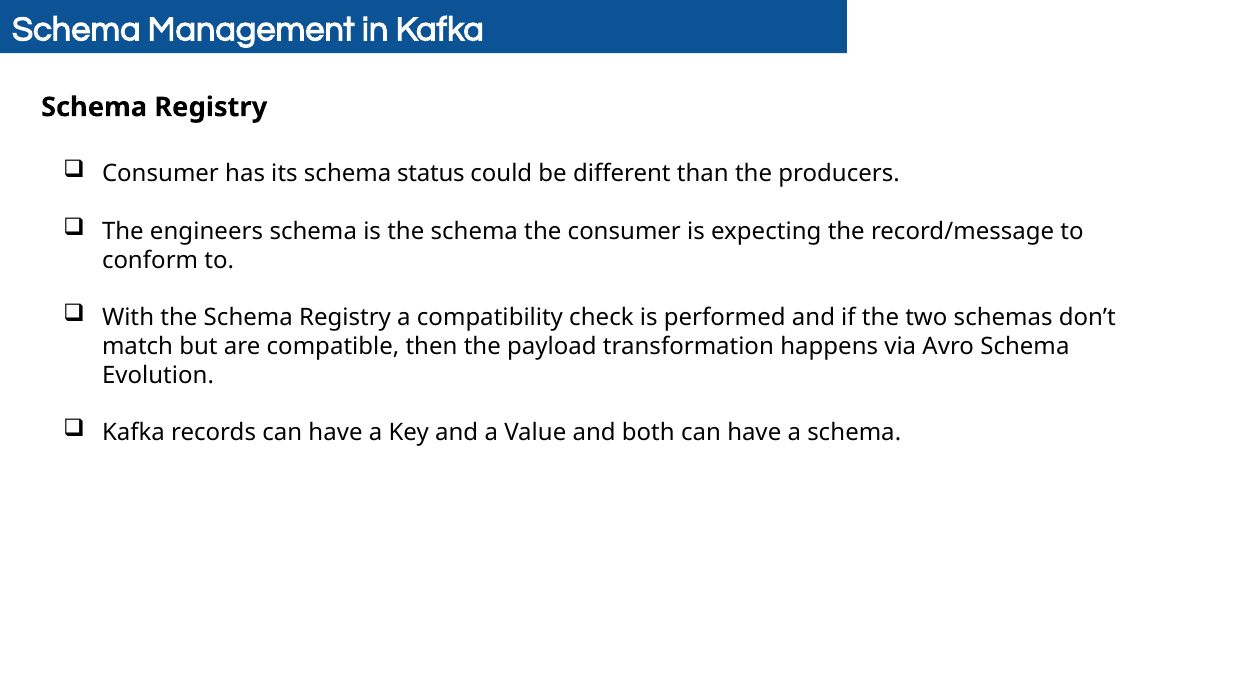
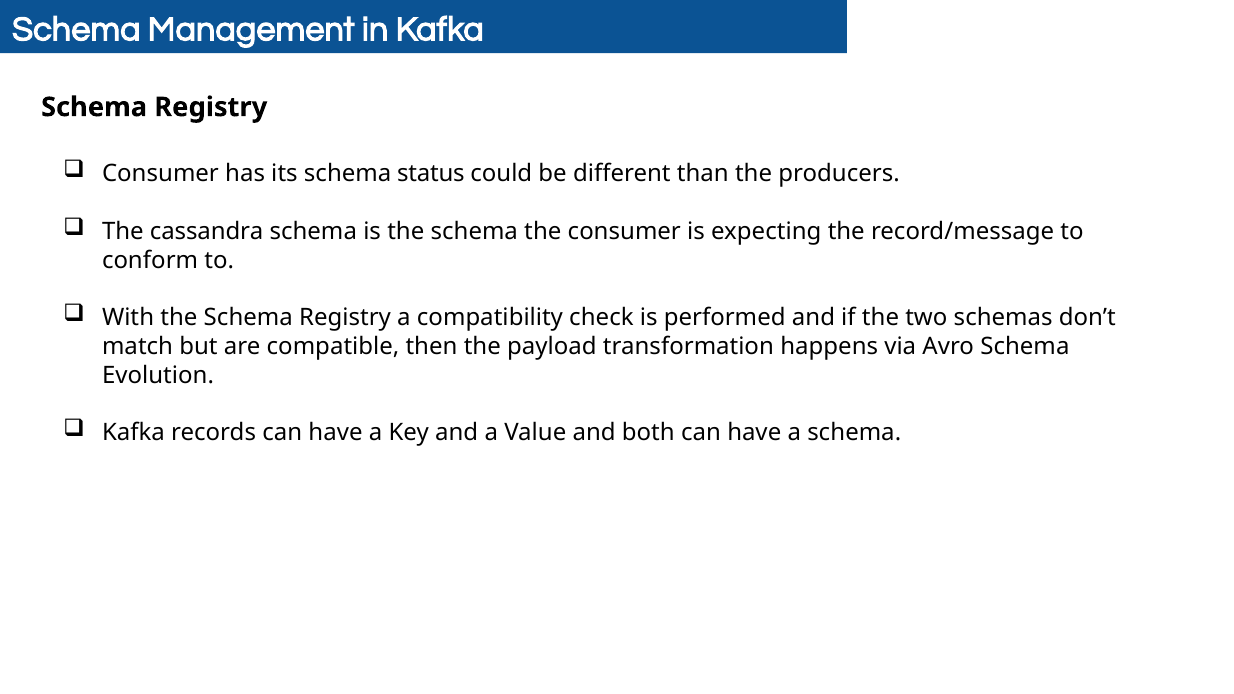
engineers: engineers -> cassandra (207, 231)
